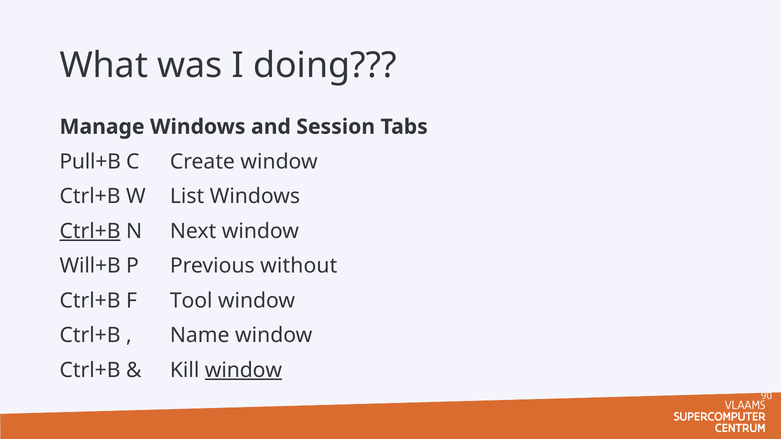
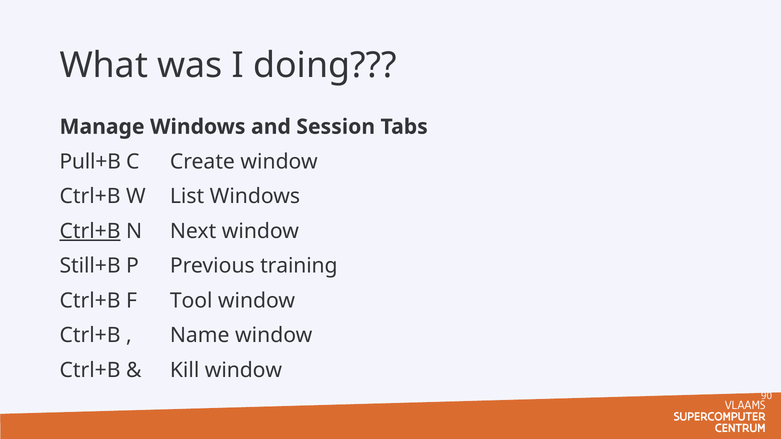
Will+B: Will+B -> Still+B (90, 266)
without: without -> training (299, 266)
window underline: present -> none (243, 370)
